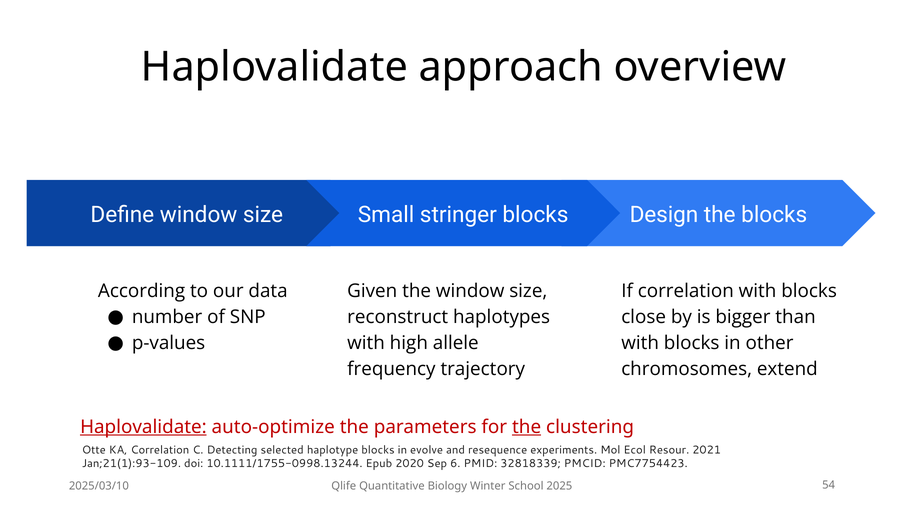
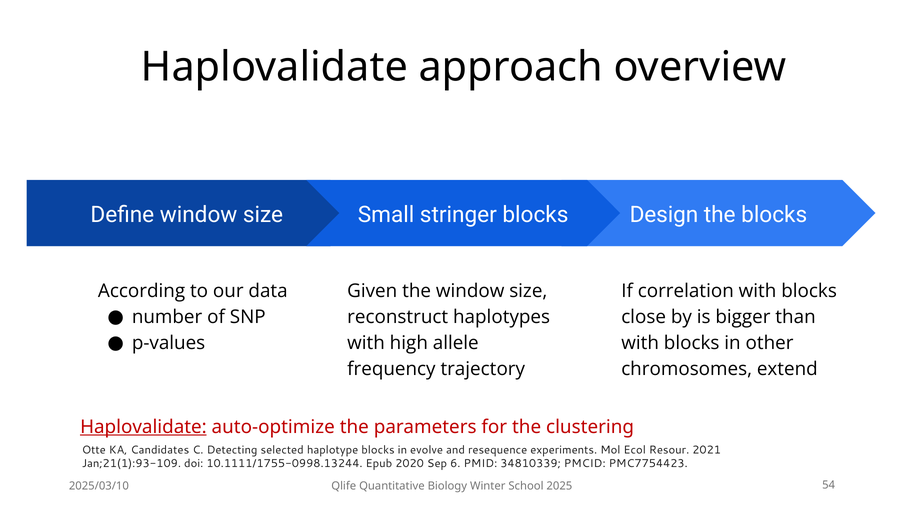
the underline: present -> none (527, 426)
KA Correlation: Correlation -> Candidates (160, 449)
32818339: 32818339 -> 34810339 (531, 463)
